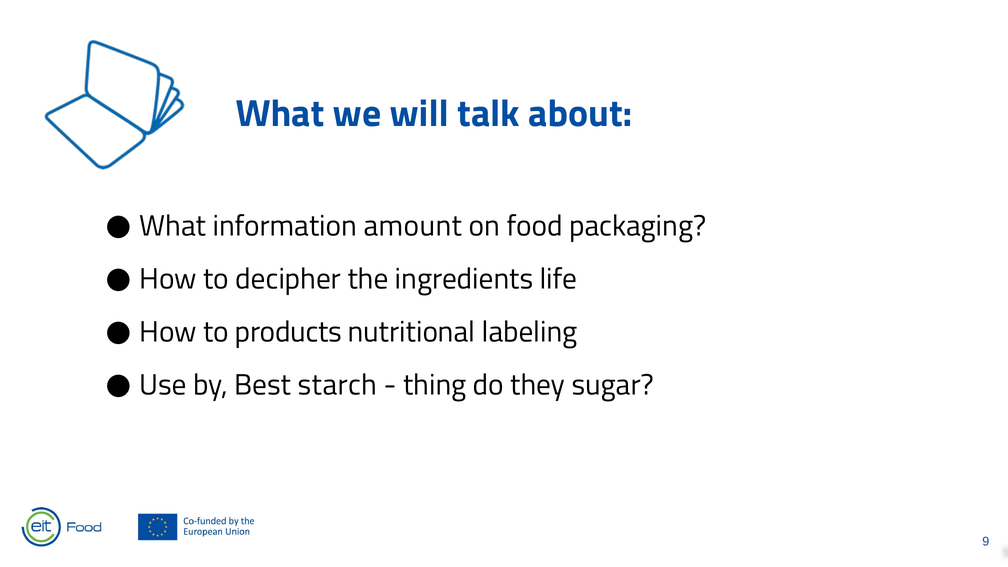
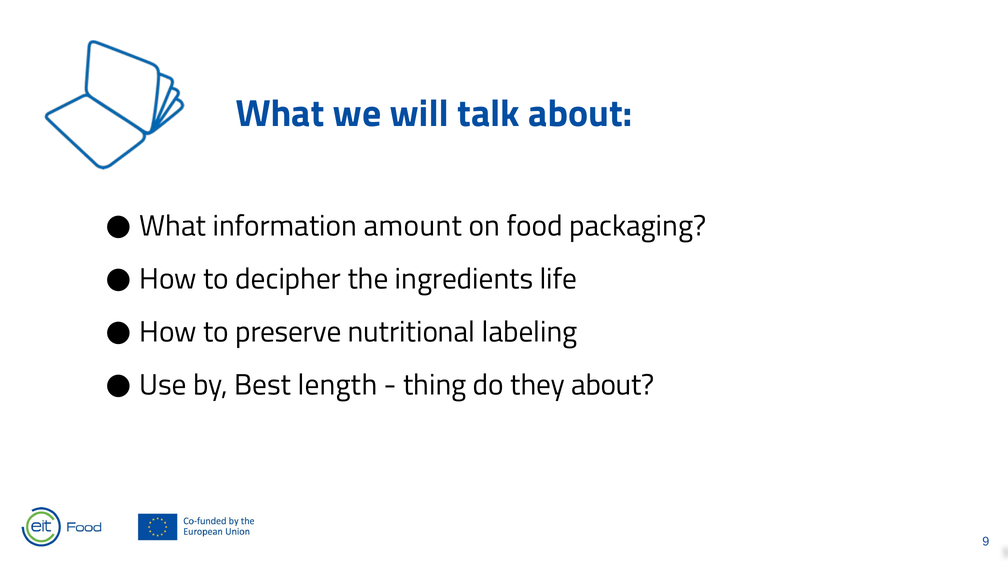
products: products -> preserve (288, 332)
starch: starch -> length (337, 385)
they sugar: sugar -> about (613, 385)
